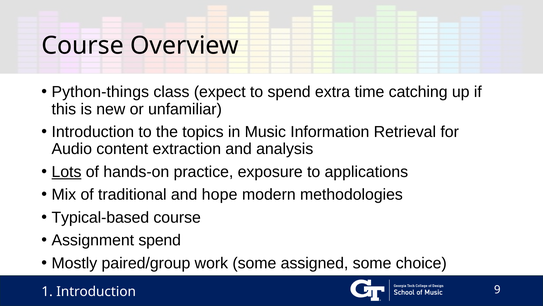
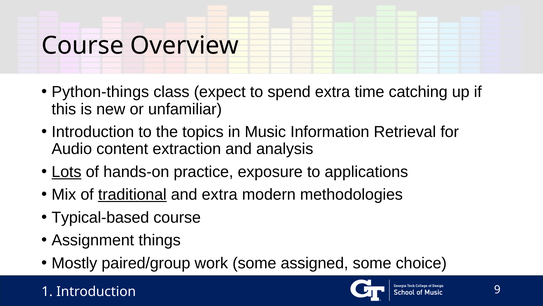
traditional underline: none -> present (132, 194)
and hope: hope -> extra (220, 194)
Assignment spend: spend -> things (160, 240)
